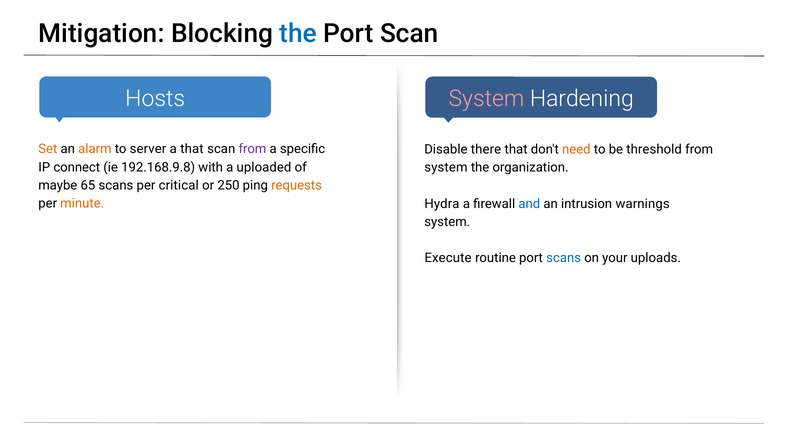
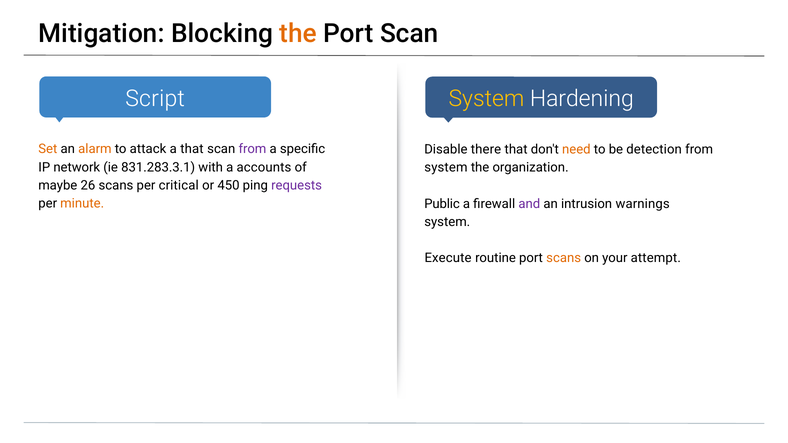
the colour: blue -> orange (298, 33)
Hosts: Hosts -> Script (155, 99)
System colour: pink -> yellow (486, 99)
server: server -> attack (148, 149)
threshold: threshold -> detection (654, 149)
connect: connect -> network (77, 167)
192.168.9.8: 192.168.9.8 -> 831.283.3.1 (158, 167)
uploaded: uploaded -> accounts (264, 167)
65: 65 -> 26 (88, 185)
250: 250 -> 450 (228, 185)
requests colour: orange -> purple (297, 185)
Hydra: Hydra -> Public (442, 204)
and colour: blue -> purple (529, 204)
scans colour: blue -> orange (564, 258)
uploads: uploads -> attempt (656, 258)
